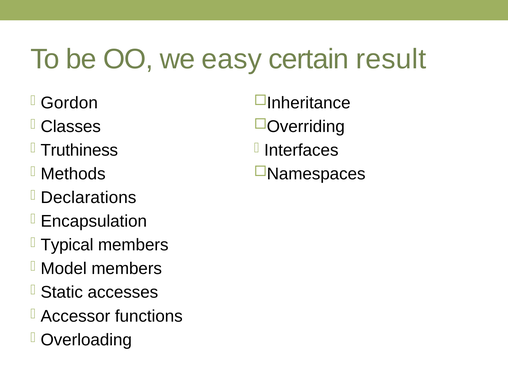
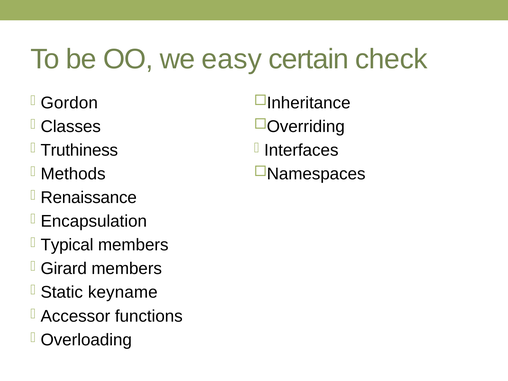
result: result -> check (391, 59)
Declarations: Declarations -> Renaissance (89, 198)
Model: Model -> Girard (64, 269)
accesses: accesses -> keyname (123, 292)
